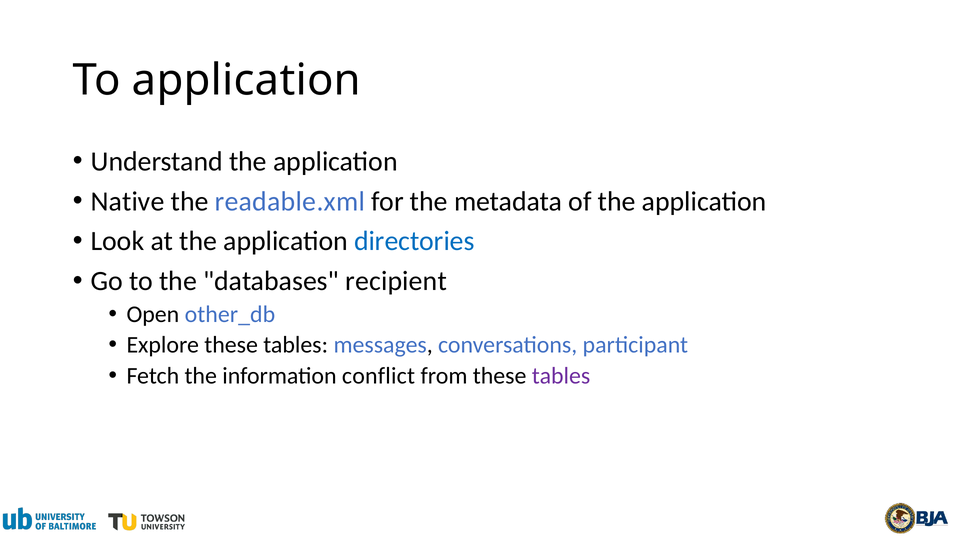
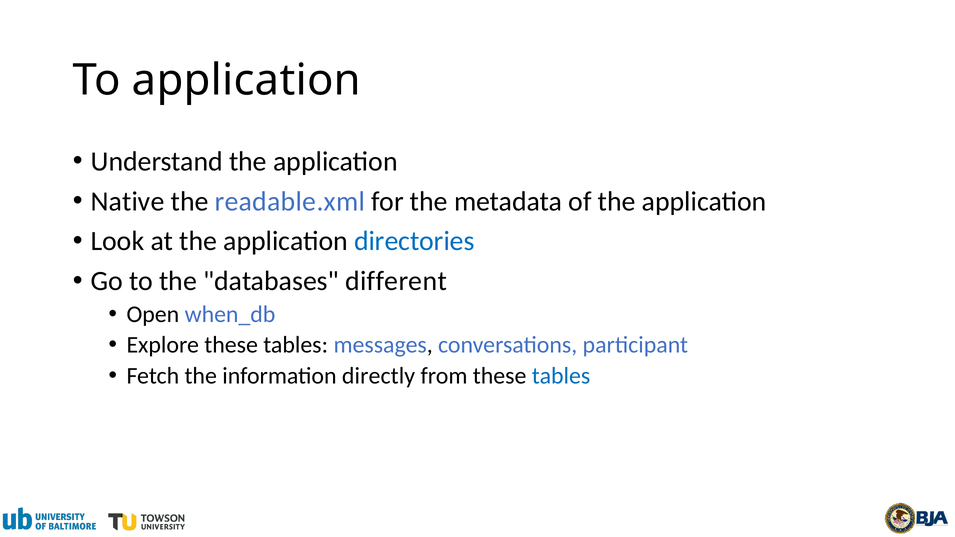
recipient: recipient -> different (396, 281)
other_db: other_db -> when_db (230, 314)
conflict: conflict -> directly (379, 376)
tables colour: purple -> blue (561, 376)
